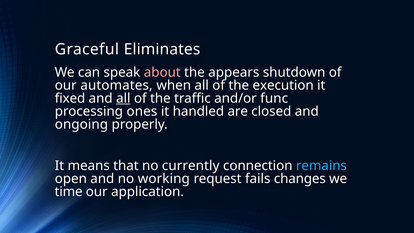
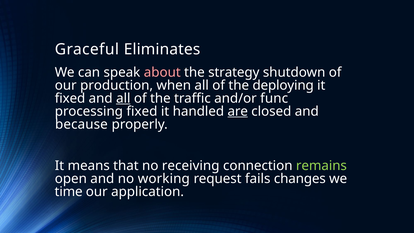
appears: appears -> strategy (234, 72)
automates: automates -> production (117, 85)
execution: execution -> deploying (283, 85)
processing ones: ones -> fixed (142, 111)
are underline: none -> present (238, 111)
ongoing: ongoing -> because (81, 124)
currently: currently -> receiving (191, 166)
remains colour: light blue -> light green (321, 166)
